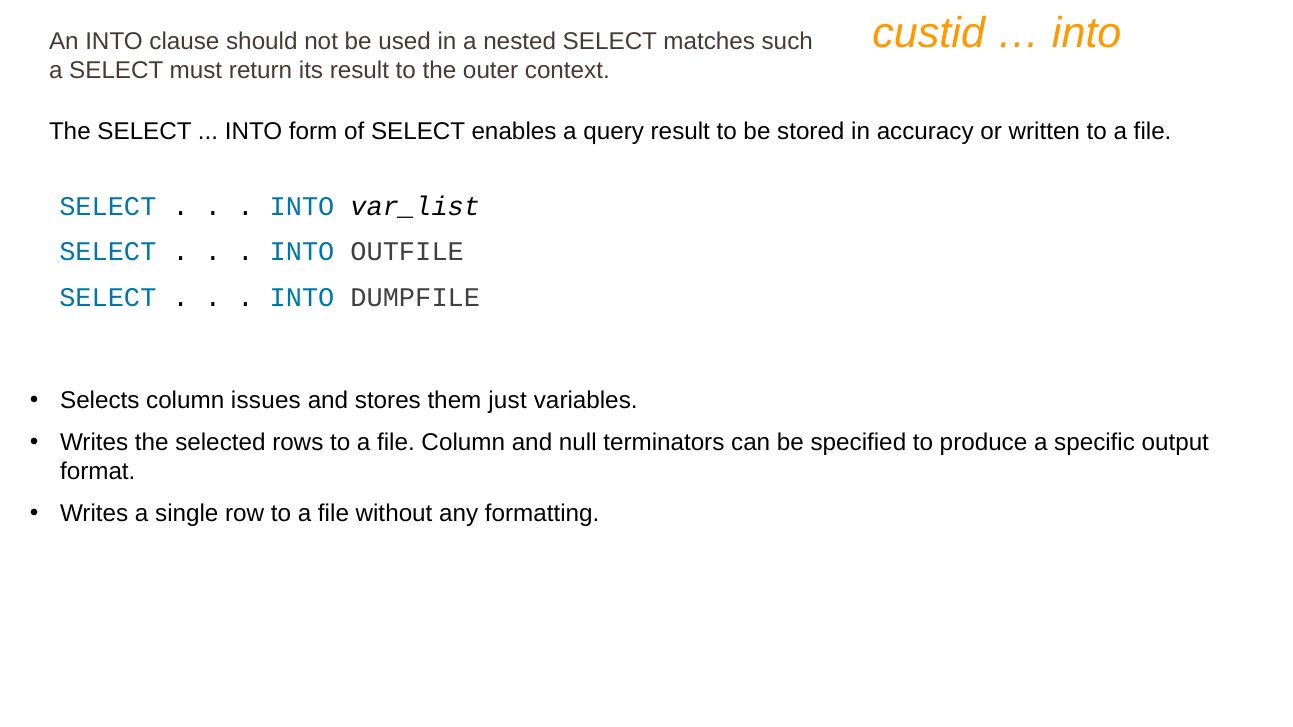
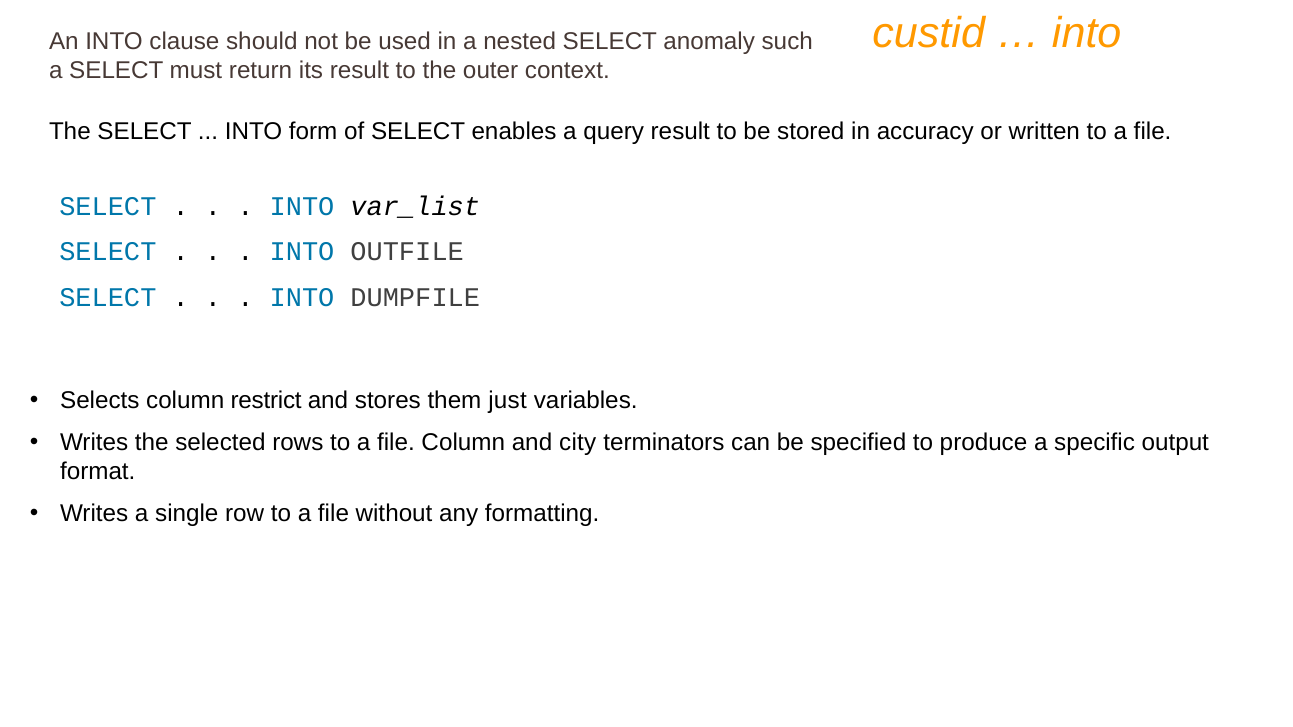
matches: matches -> anomaly (709, 41)
issues: issues -> restrict (266, 401)
null: null -> city (578, 443)
